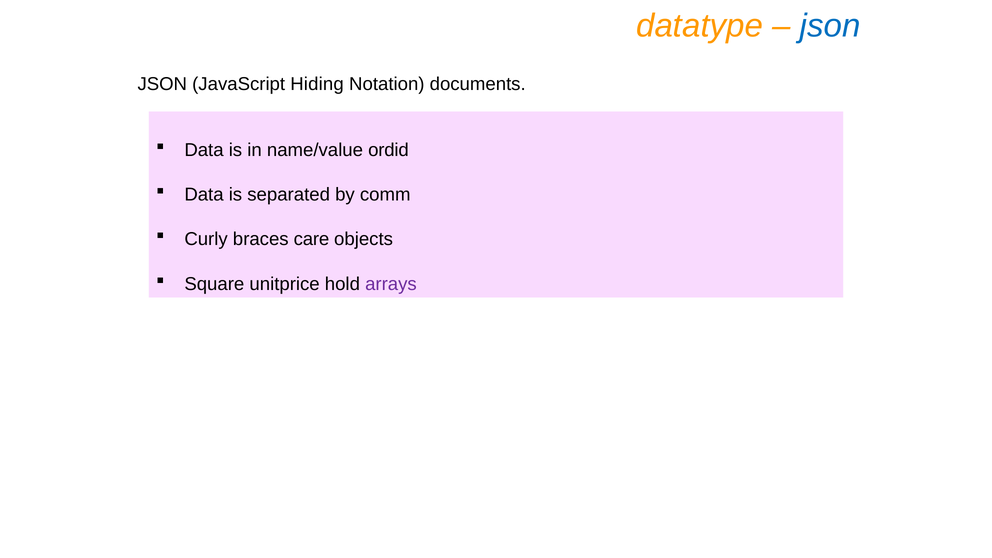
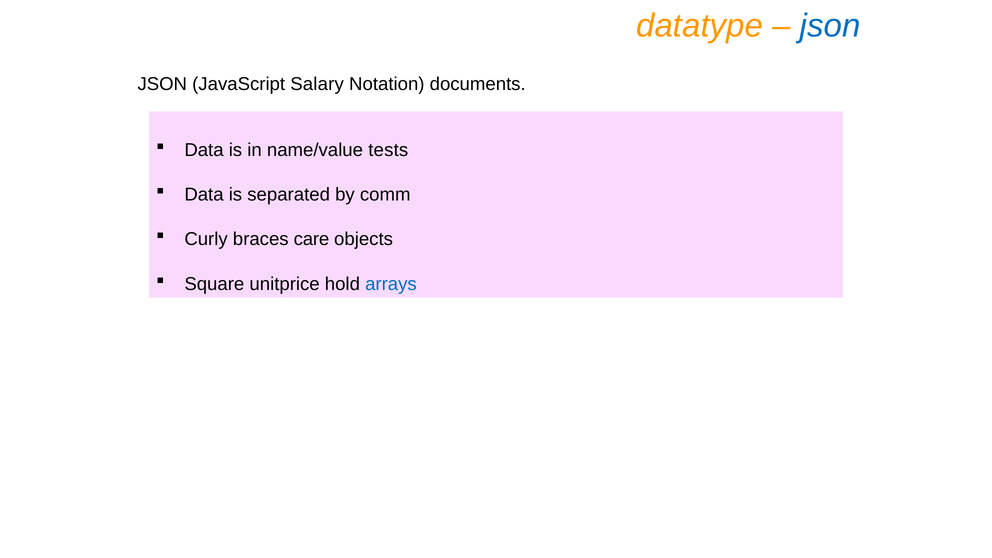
Hiding: Hiding -> Salary (317, 84)
ordid: ordid -> tests (388, 150)
arrays colour: purple -> blue (391, 284)
